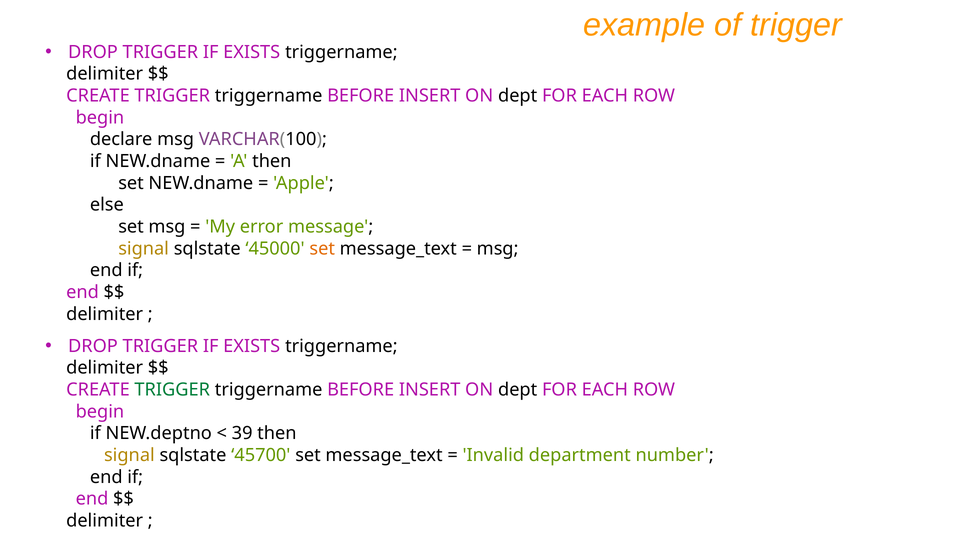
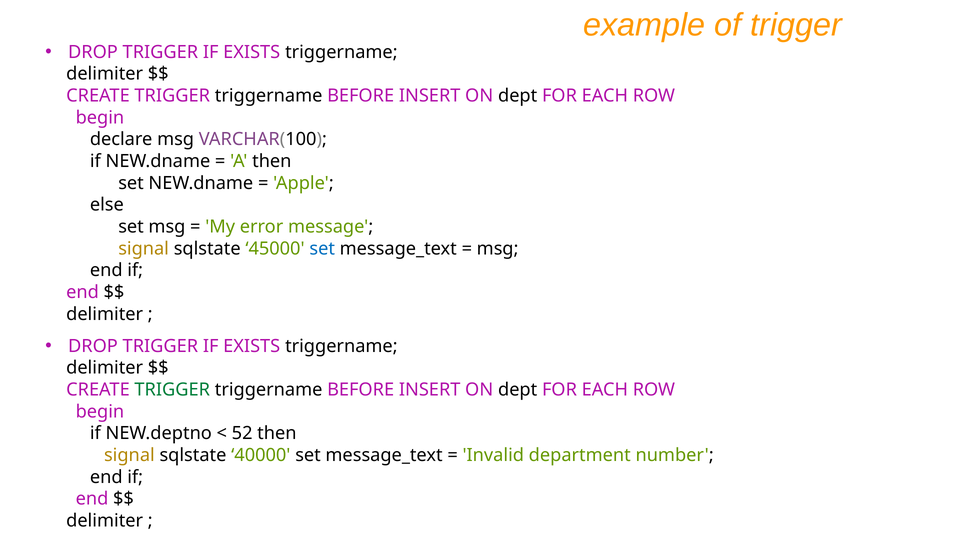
set colour: orange -> blue (322, 249)
39: 39 -> 52 (242, 434)
45700: 45700 -> 40000 (261, 455)
